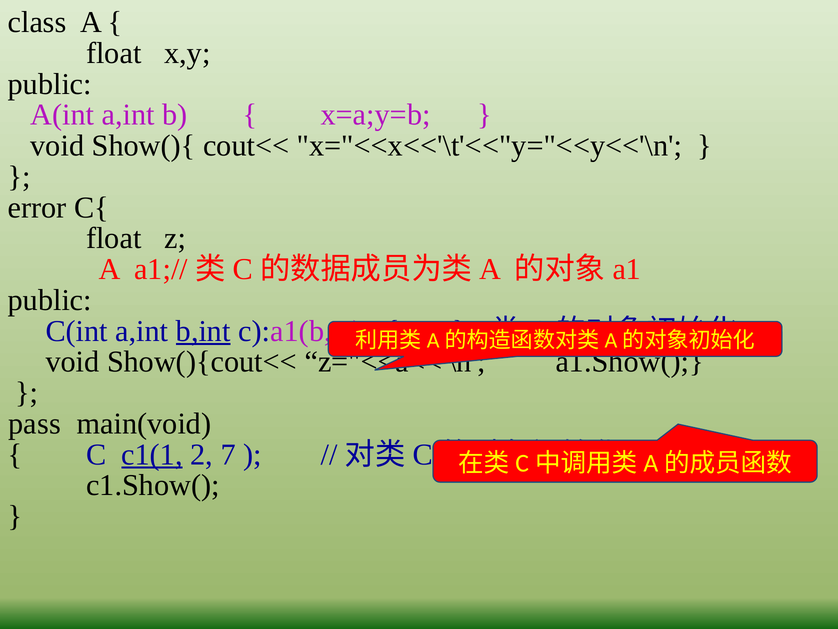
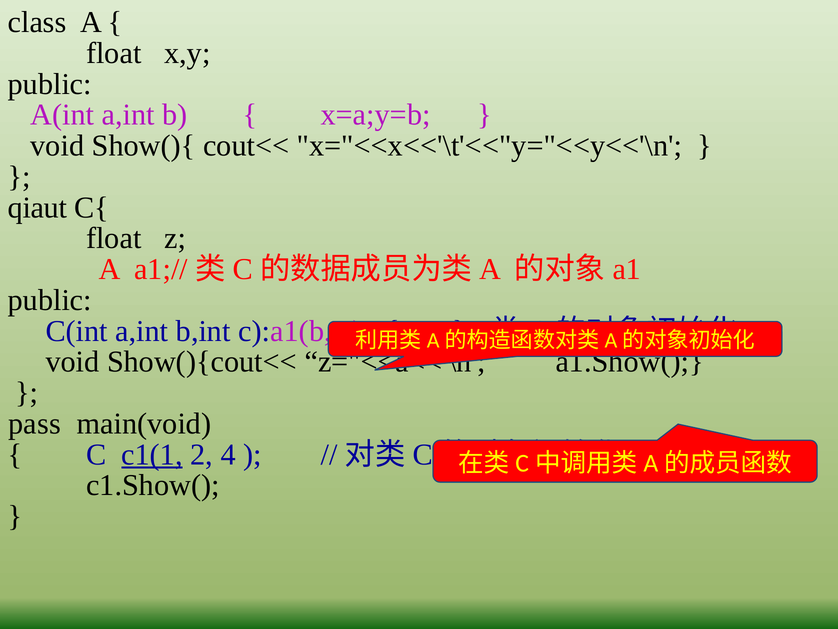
error: error -> qiaut (37, 207)
b,int underline: present -> none (203, 331)
7: 7 -> 4 (228, 454)
